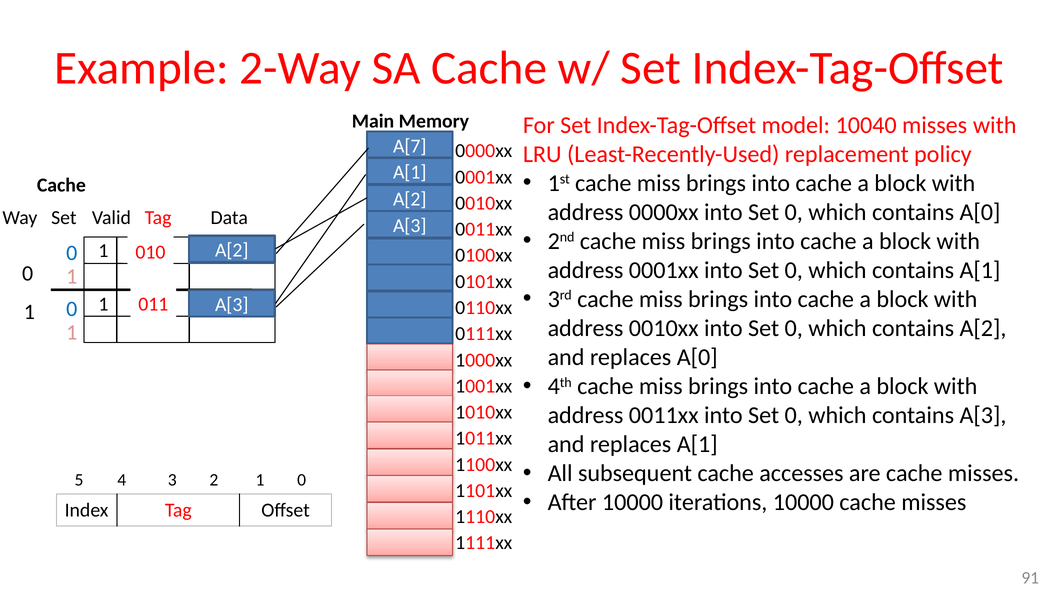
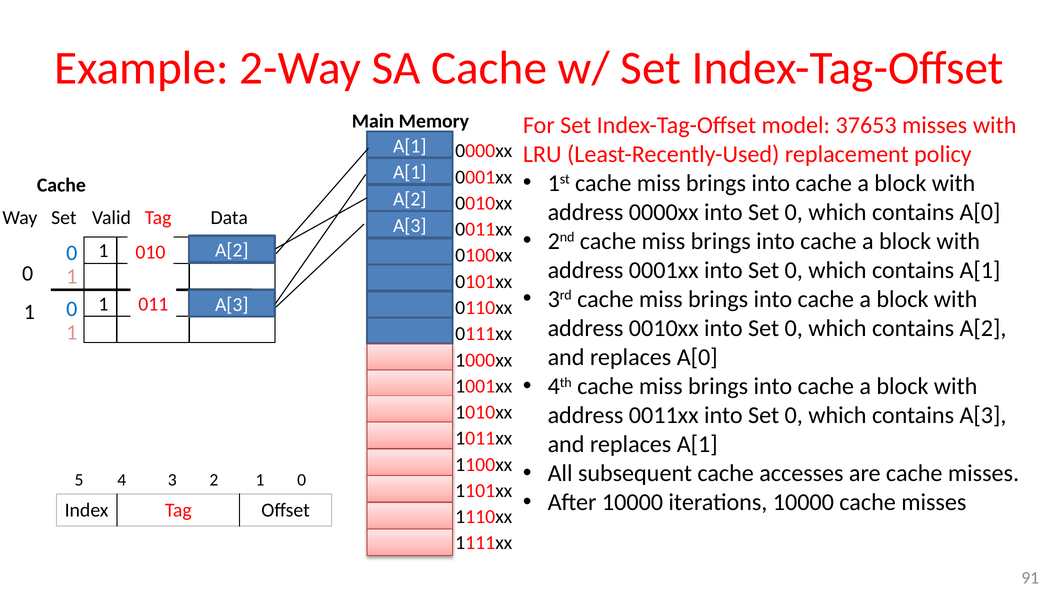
10040: 10040 -> 37653 (866, 125)
A[7: A[7 -> A[1 (410, 146)
